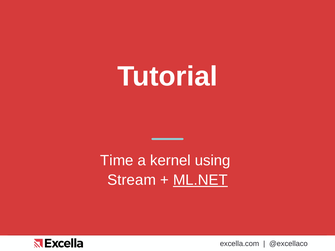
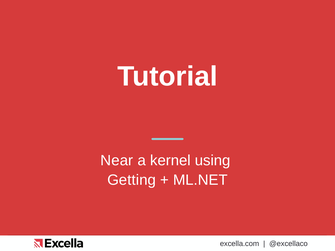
Time: Time -> Near (117, 161)
Stream: Stream -> Getting (132, 180)
ML.NET underline: present -> none (200, 180)
